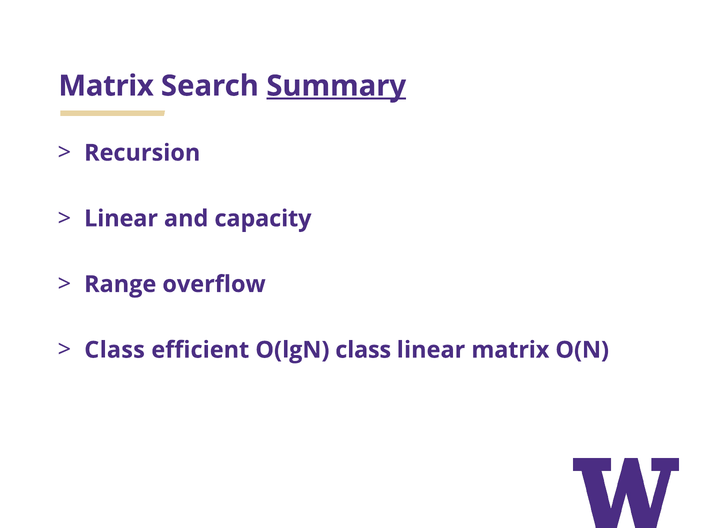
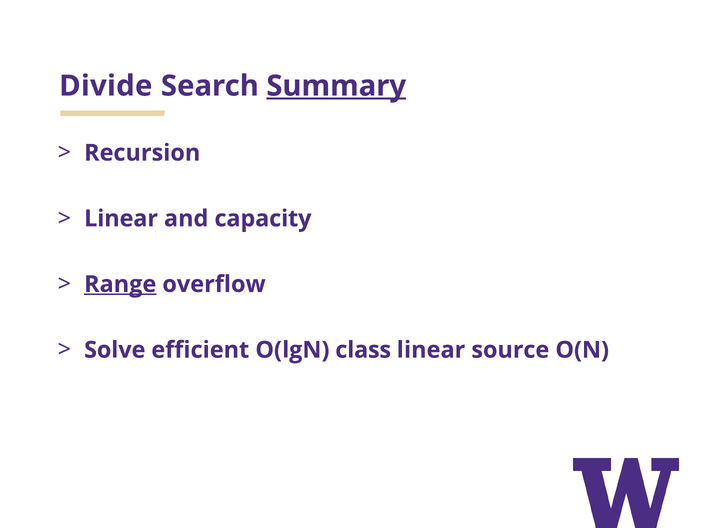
Matrix: Matrix -> Divide (106, 86)
Range underline: none -> present (120, 284)
Class: Class -> Solve (115, 350)
linear matrix: matrix -> source (510, 350)
